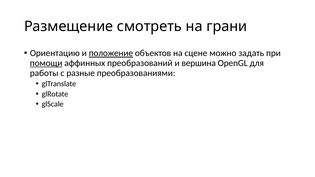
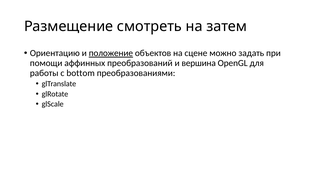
грани: грани -> затем (227, 26)
помощи underline: present -> none (46, 63)
разные: разные -> bottom (81, 73)
